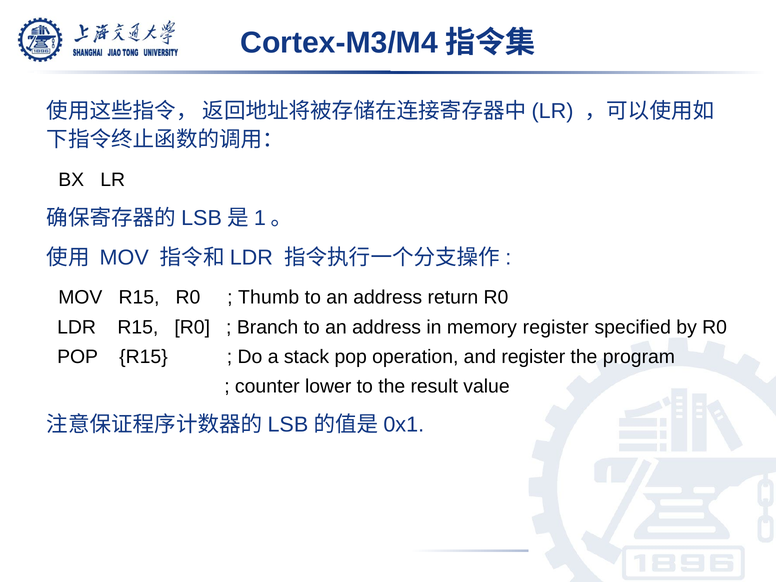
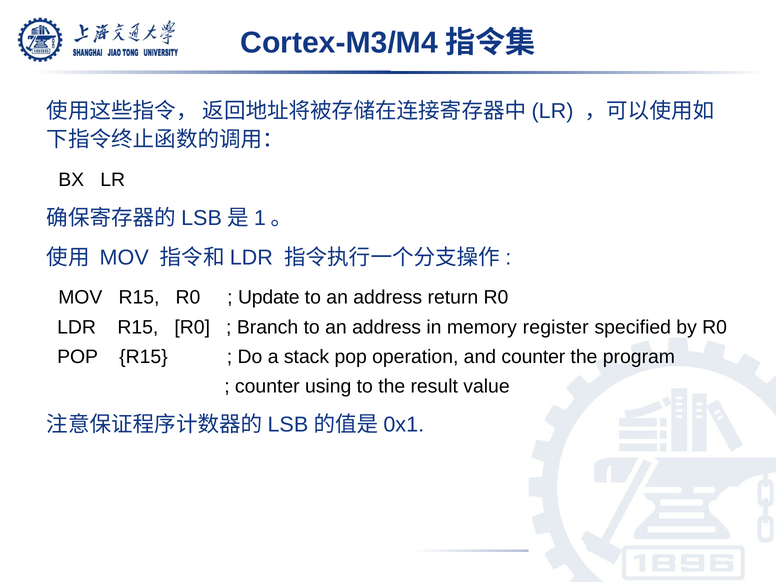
Thumb: Thumb -> Update (269, 297)
and register: register -> counter (533, 357)
lower: lower -> using (328, 386)
